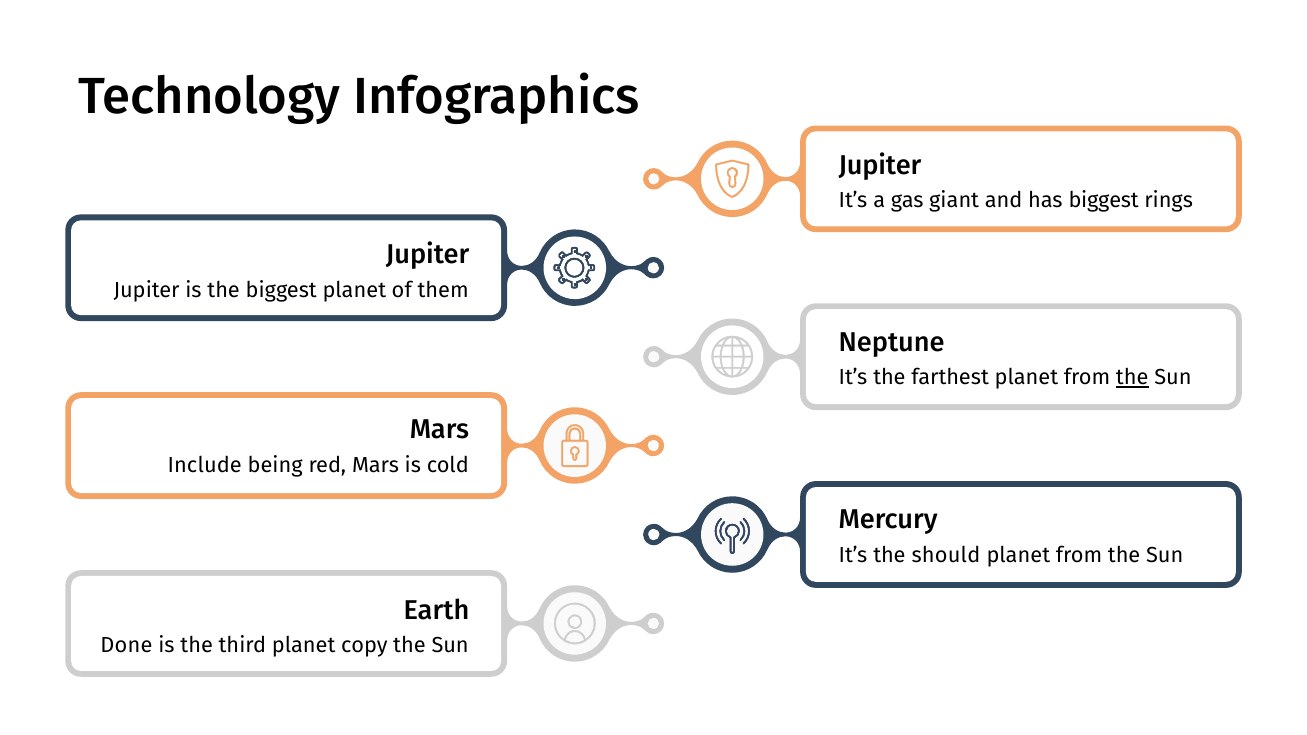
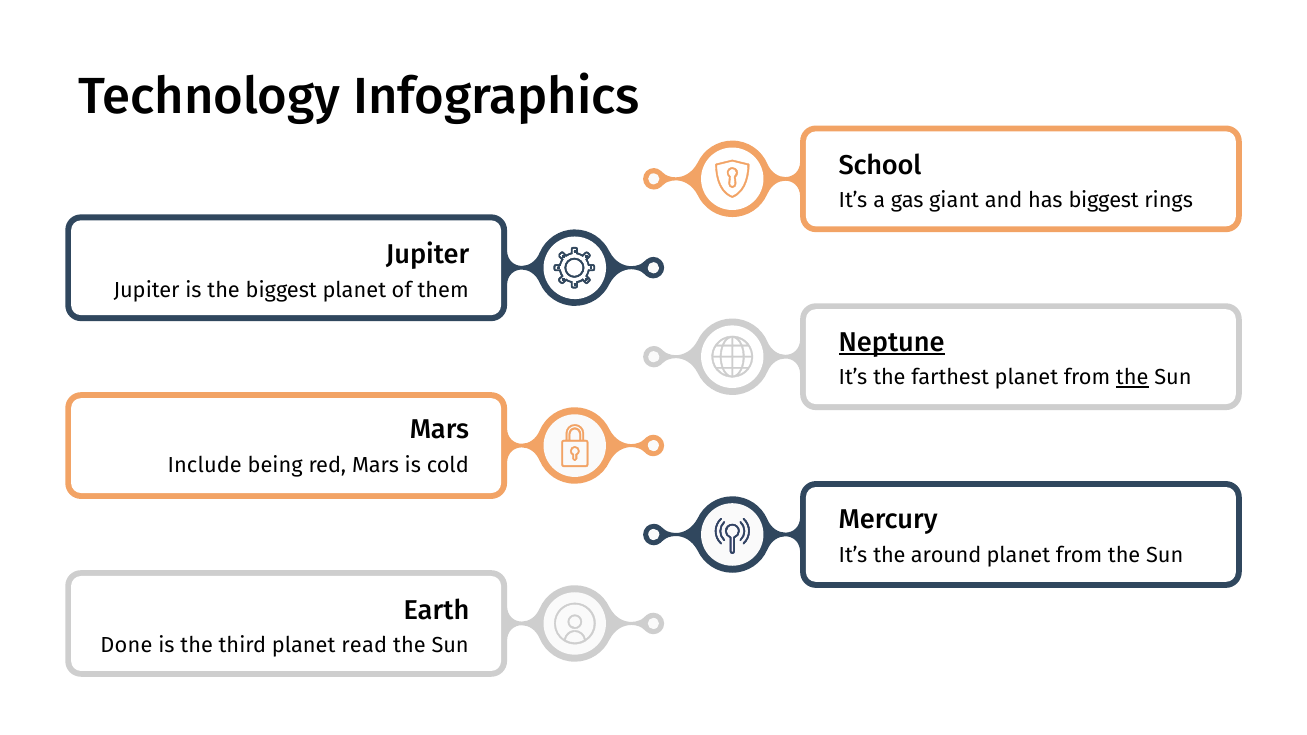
Jupiter: Jupiter -> School (880, 165)
Neptune underline: none -> present (892, 343)
should: should -> around (946, 555)
copy: copy -> read (364, 646)
